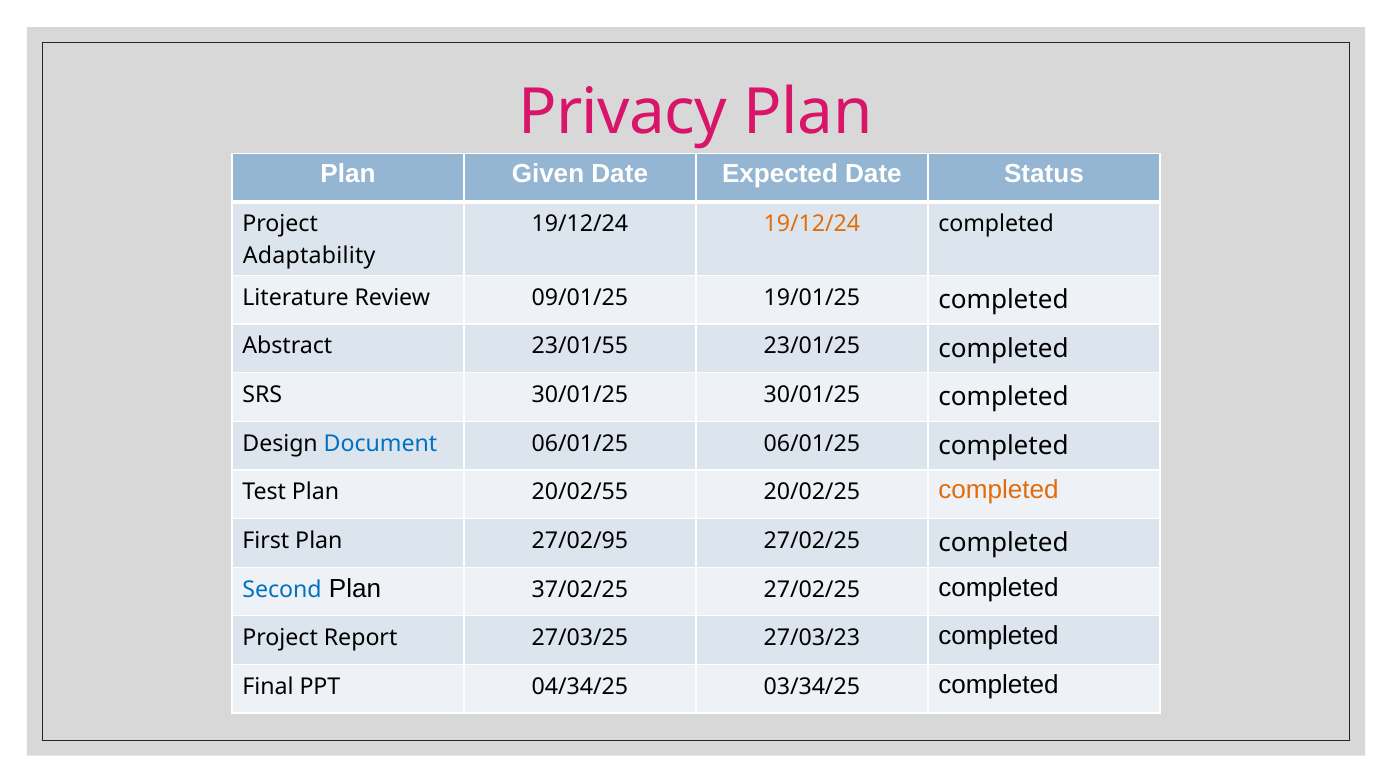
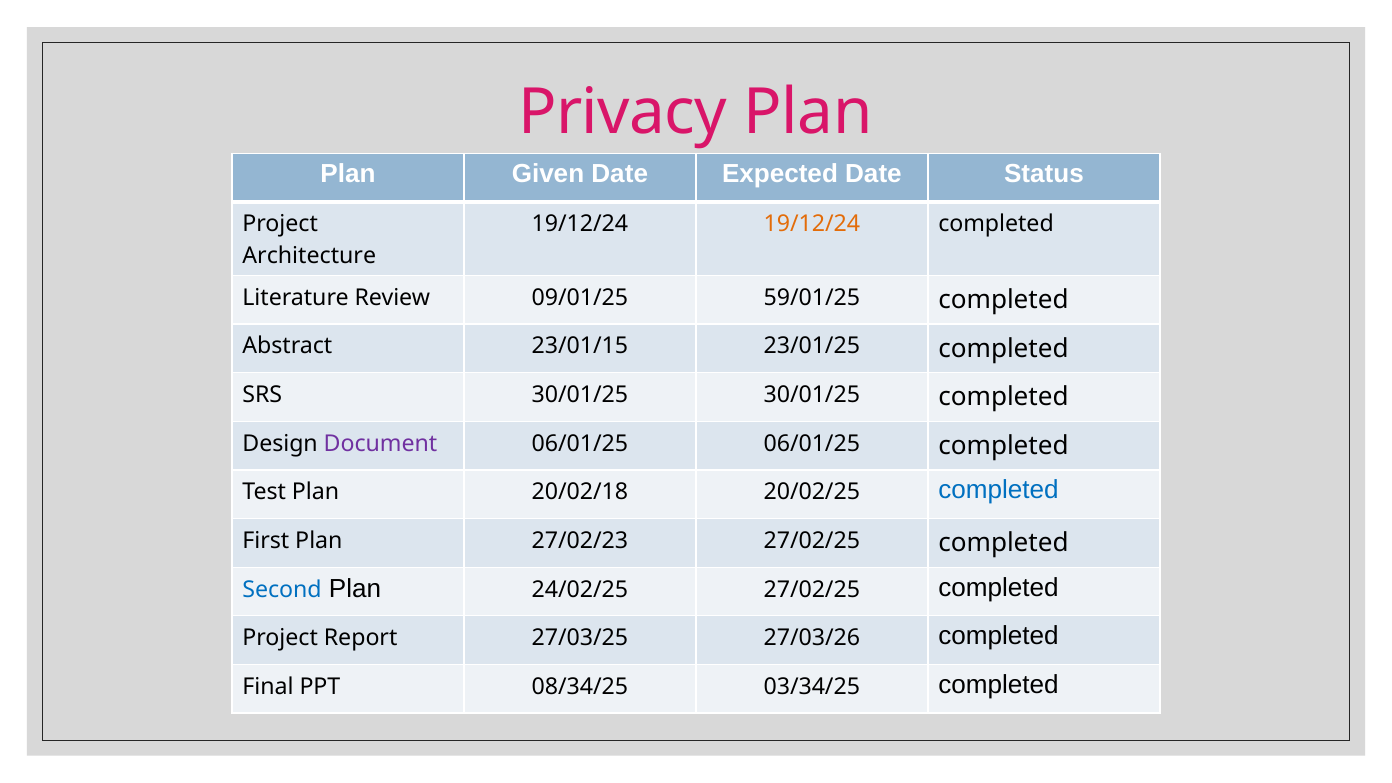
Adaptability: Adaptability -> Architecture (309, 256)
19/01/25: 19/01/25 -> 59/01/25 (812, 298)
23/01/55: 23/01/55 -> 23/01/15 (580, 346)
Document colour: blue -> purple (381, 444)
20/02/55: 20/02/55 -> 20/02/18 (580, 492)
completed colour: orange -> blue (998, 490)
27/02/95: 27/02/95 -> 27/02/23 (580, 541)
37/02/25: 37/02/25 -> 24/02/25 (580, 589)
27/03/23: 27/03/23 -> 27/03/26 (812, 638)
04/34/25: 04/34/25 -> 08/34/25 (580, 687)
